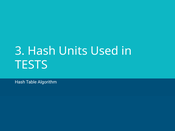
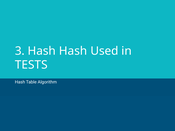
Hash Units: Units -> Hash (73, 51)
